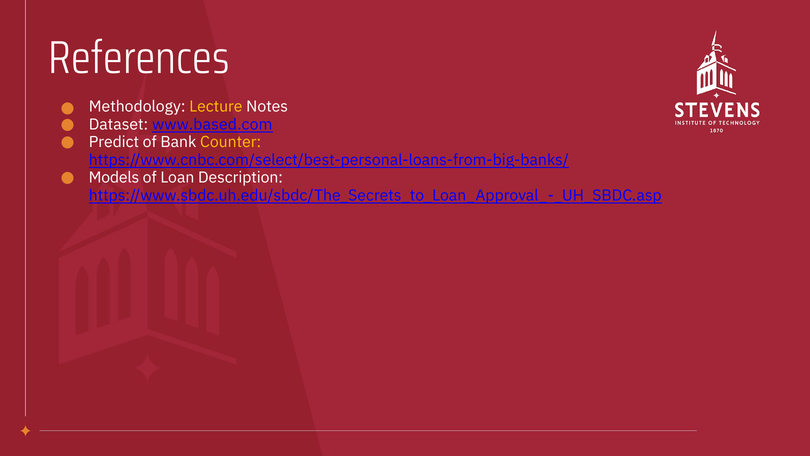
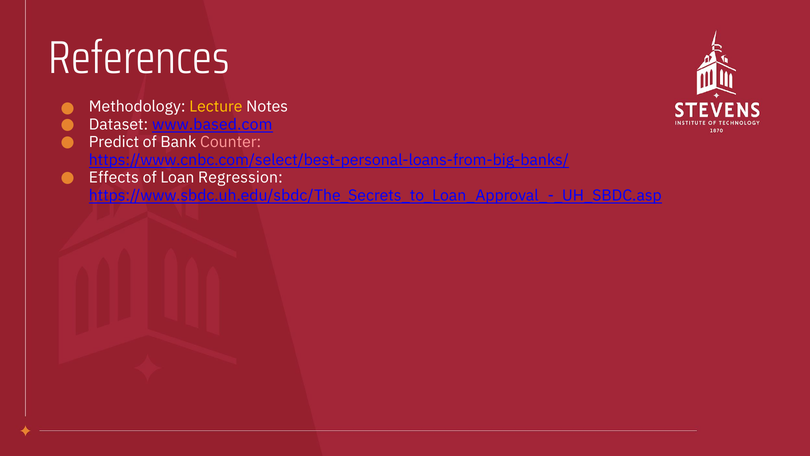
Counter colour: yellow -> pink (231, 142)
Models: Models -> Effects (114, 177)
Description: Description -> Regression (240, 177)
